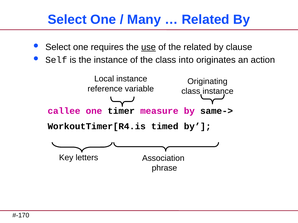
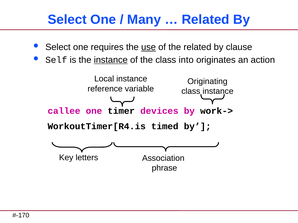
instance underline: none -> present (111, 60)
measure: measure -> devices (159, 111)
same->: same-> -> work-> (217, 111)
